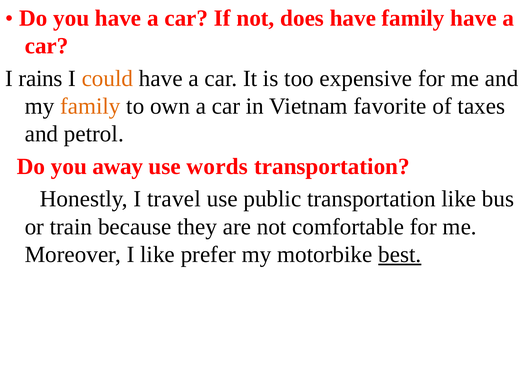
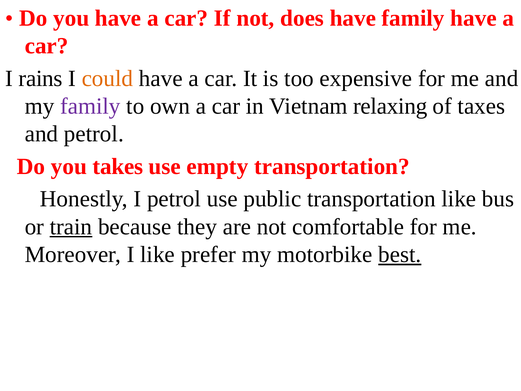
family colour: orange -> purple (90, 106)
favorite: favorite -> relaxing (390, 106)
away: away -> takes (118, 166)
words: words -> empty (217, 166)
I travel: travel -> petrol (174, 199)
train underline: none -> present (71, 227)
